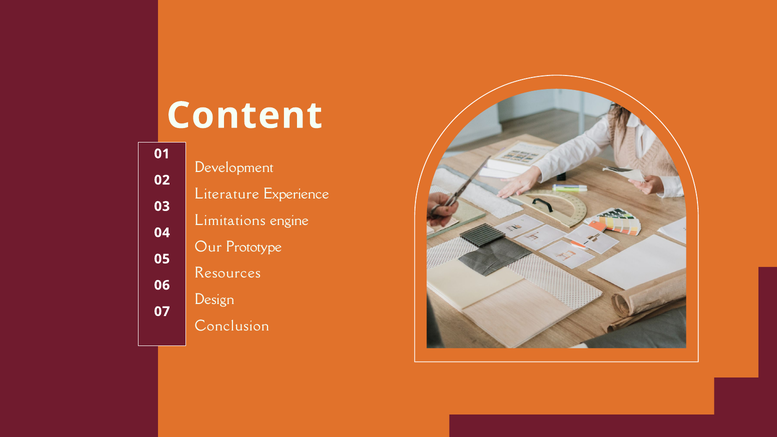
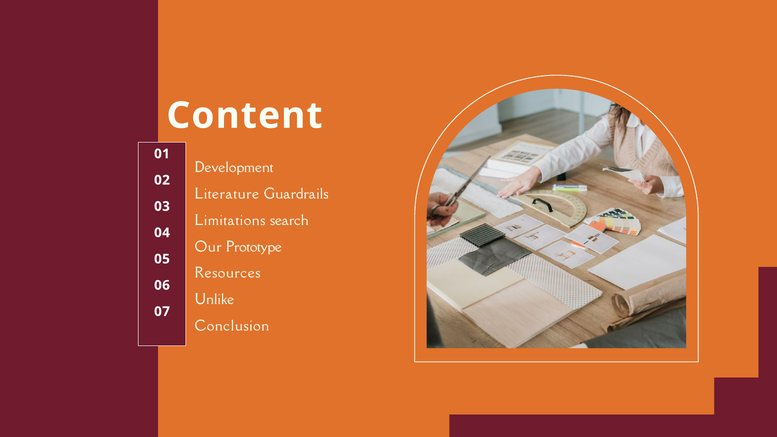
Experience: Experience -> Guardrails (296, 194)
engine: engine -> search (289, 221)
Design: Design -> Unlike (214, 300)
